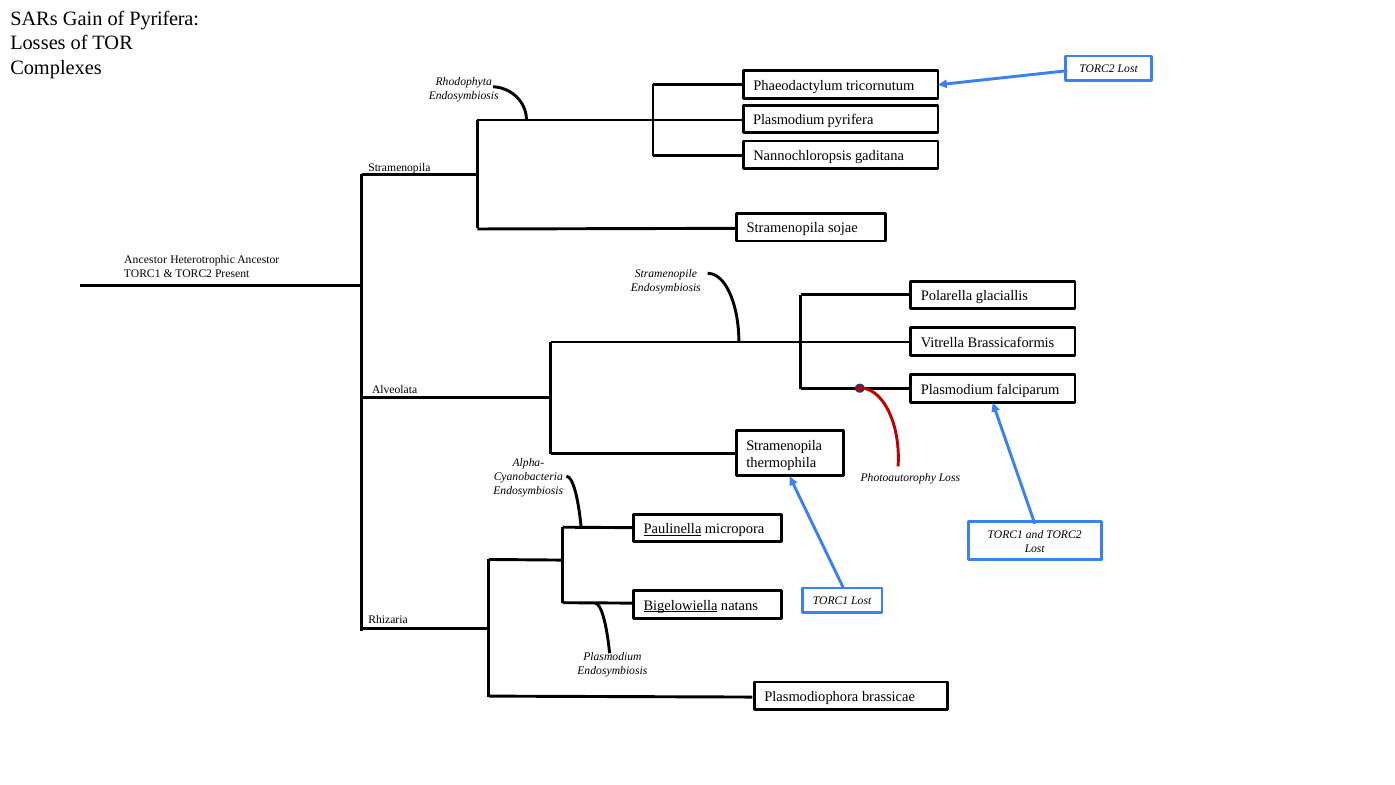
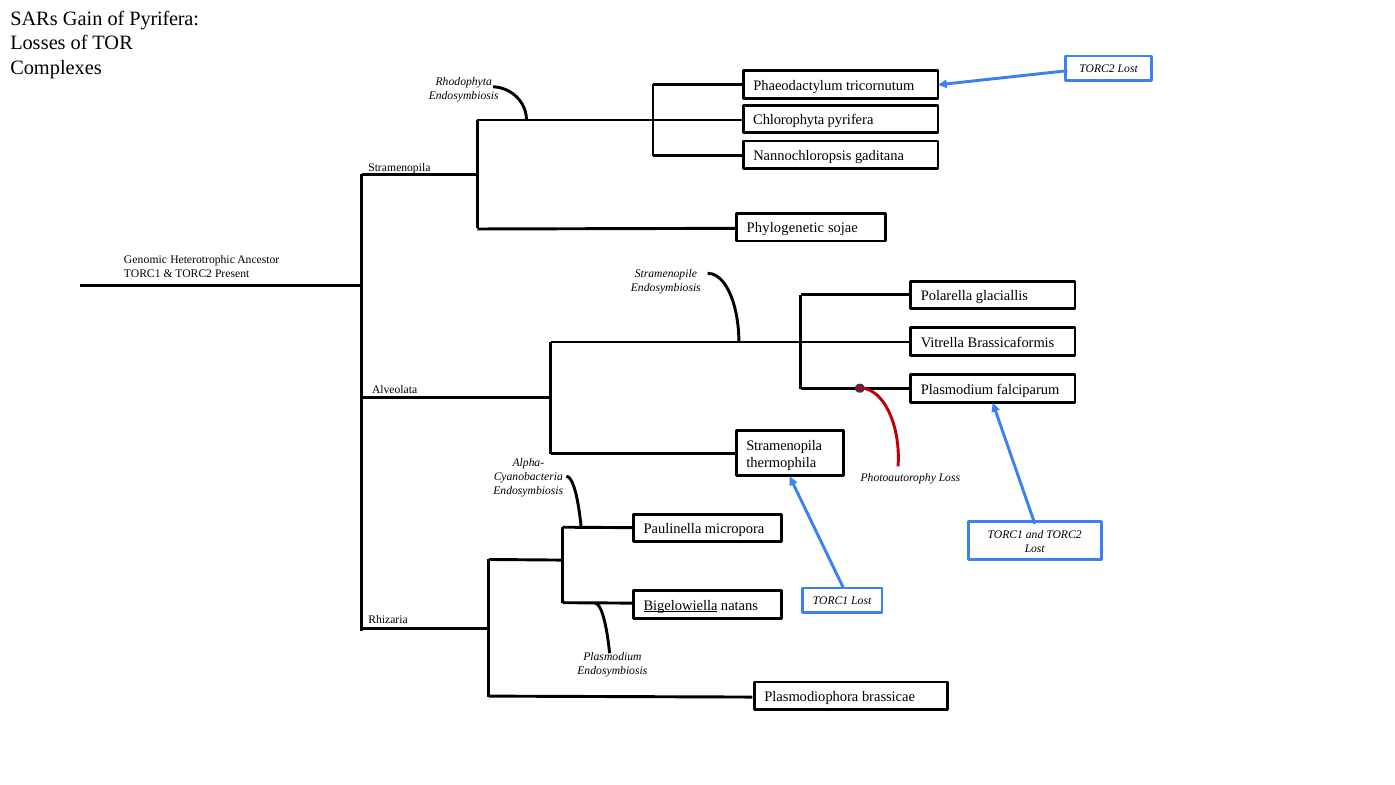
Plasmodium: Plasmodium -> Chlorophyta (789, 120)
Stramenopila: Stramenopila -> Phylogenetic (785, 228)
Ancestor: Ancestor -> Genomic (146, 260)
Paulinella underline: present -> none (673, 529)
